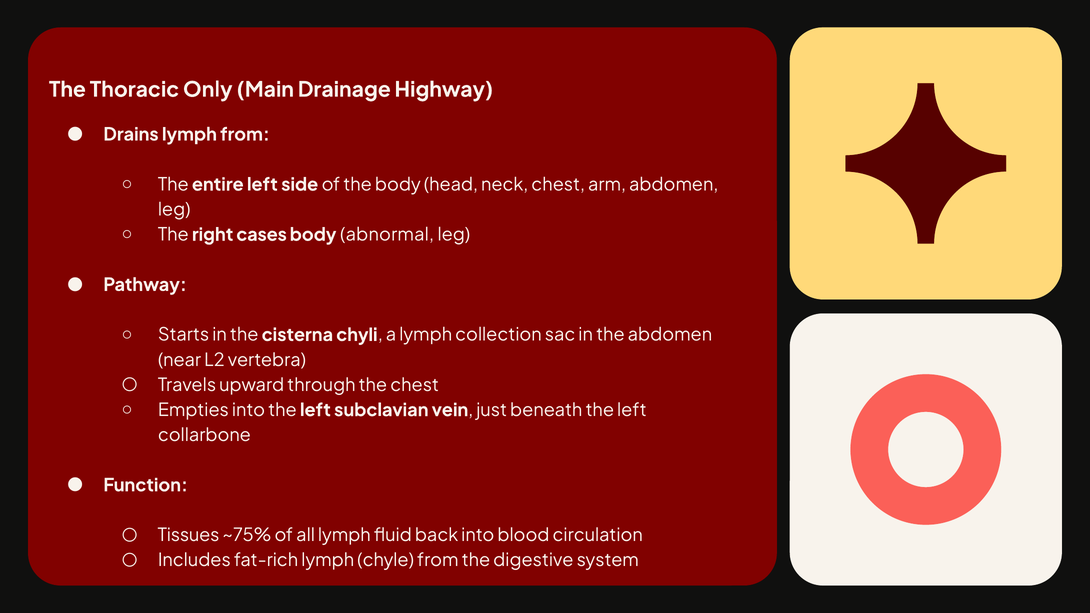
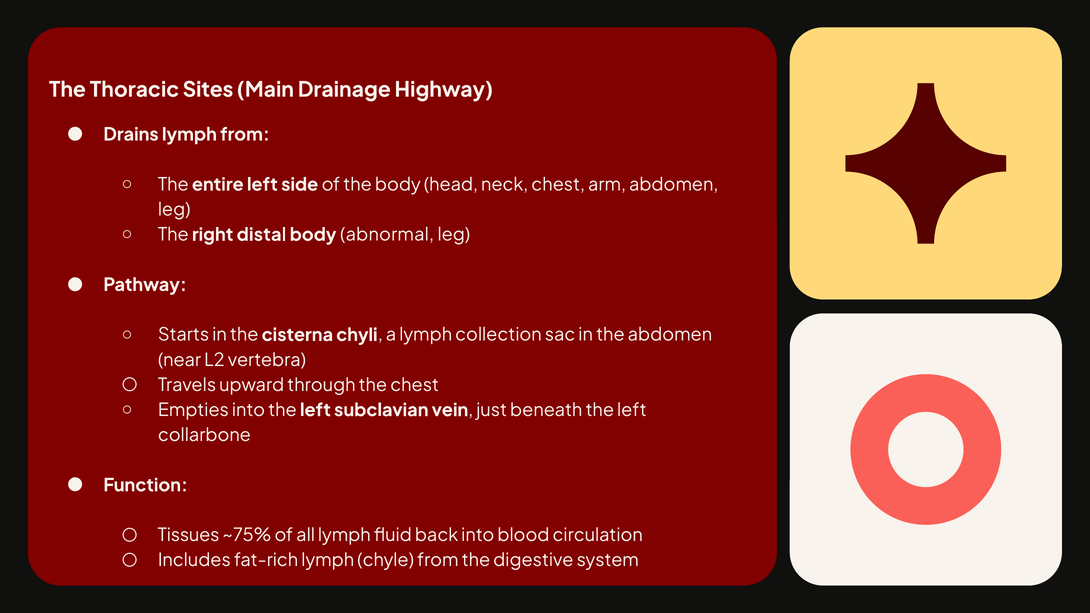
Only: Only -> Sites (208, 90)
cases: cases -> distal (261, 235)
